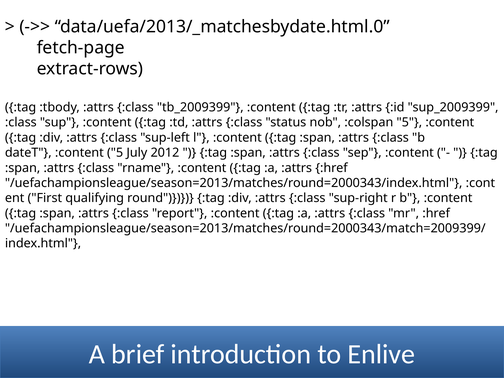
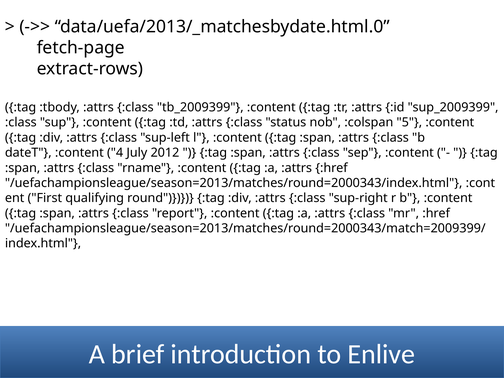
:content 5: 5 -> 4 (115, 153)
